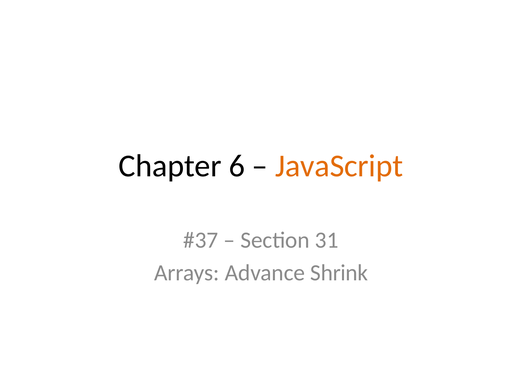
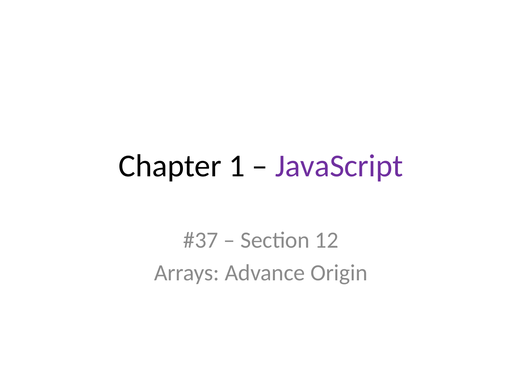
6: 6 -> 1 (237, 166)
JavaScript colour: orange -> purple (339, 166)
31: 31 -> 12 (327, 240)
Shrink: Shrink -> Origin (339, 272)
